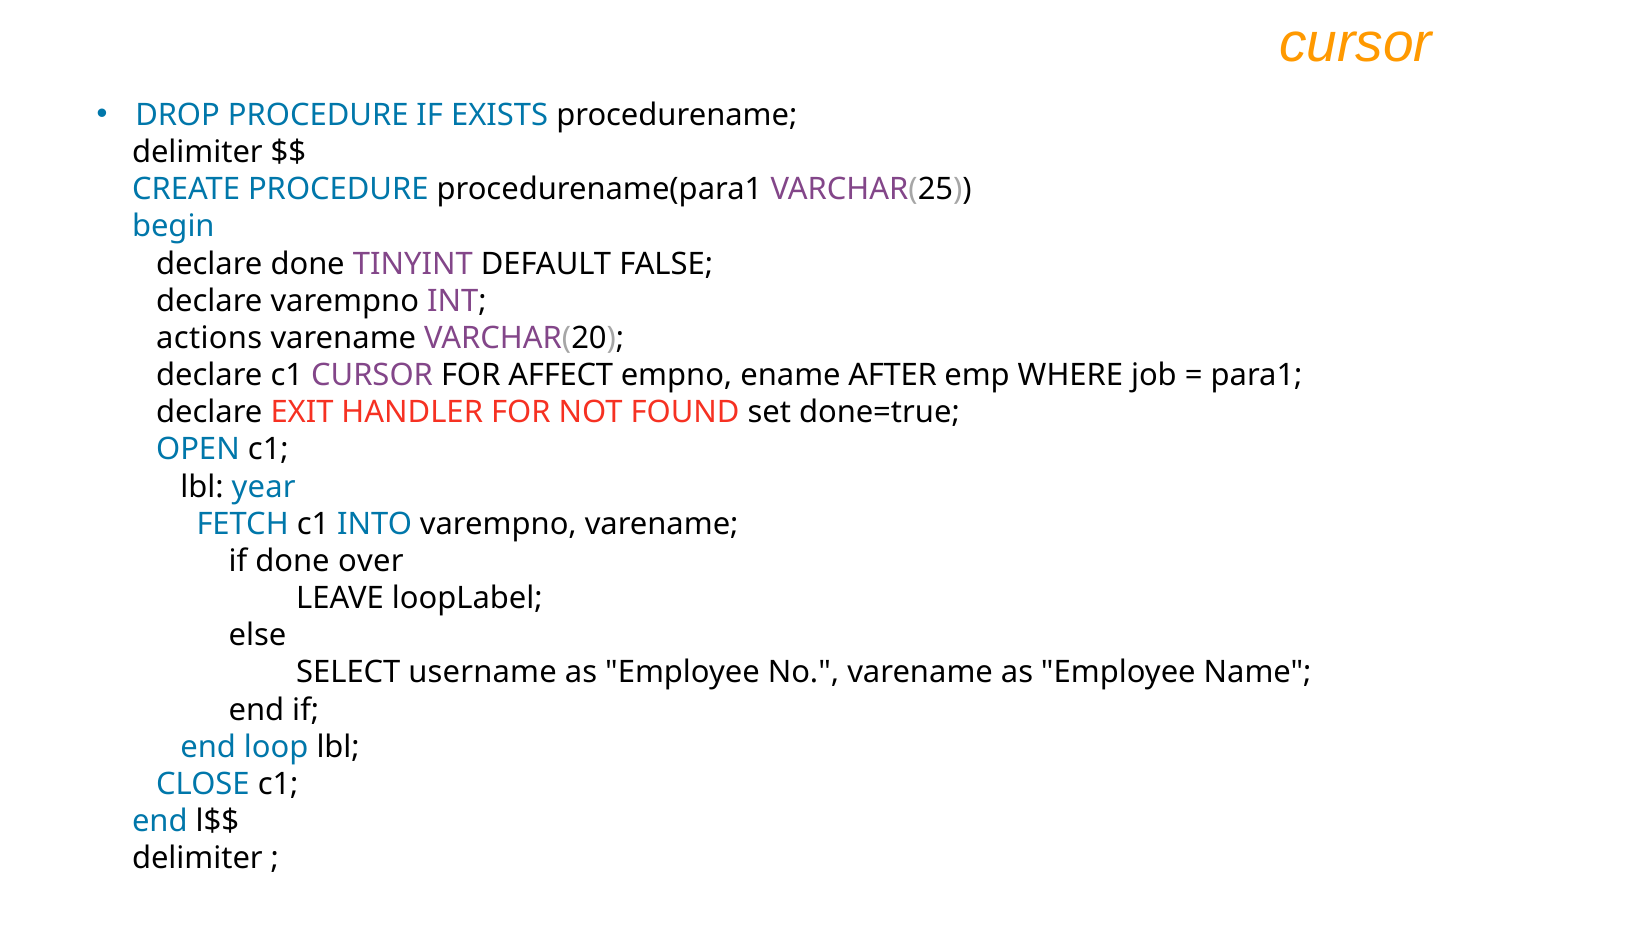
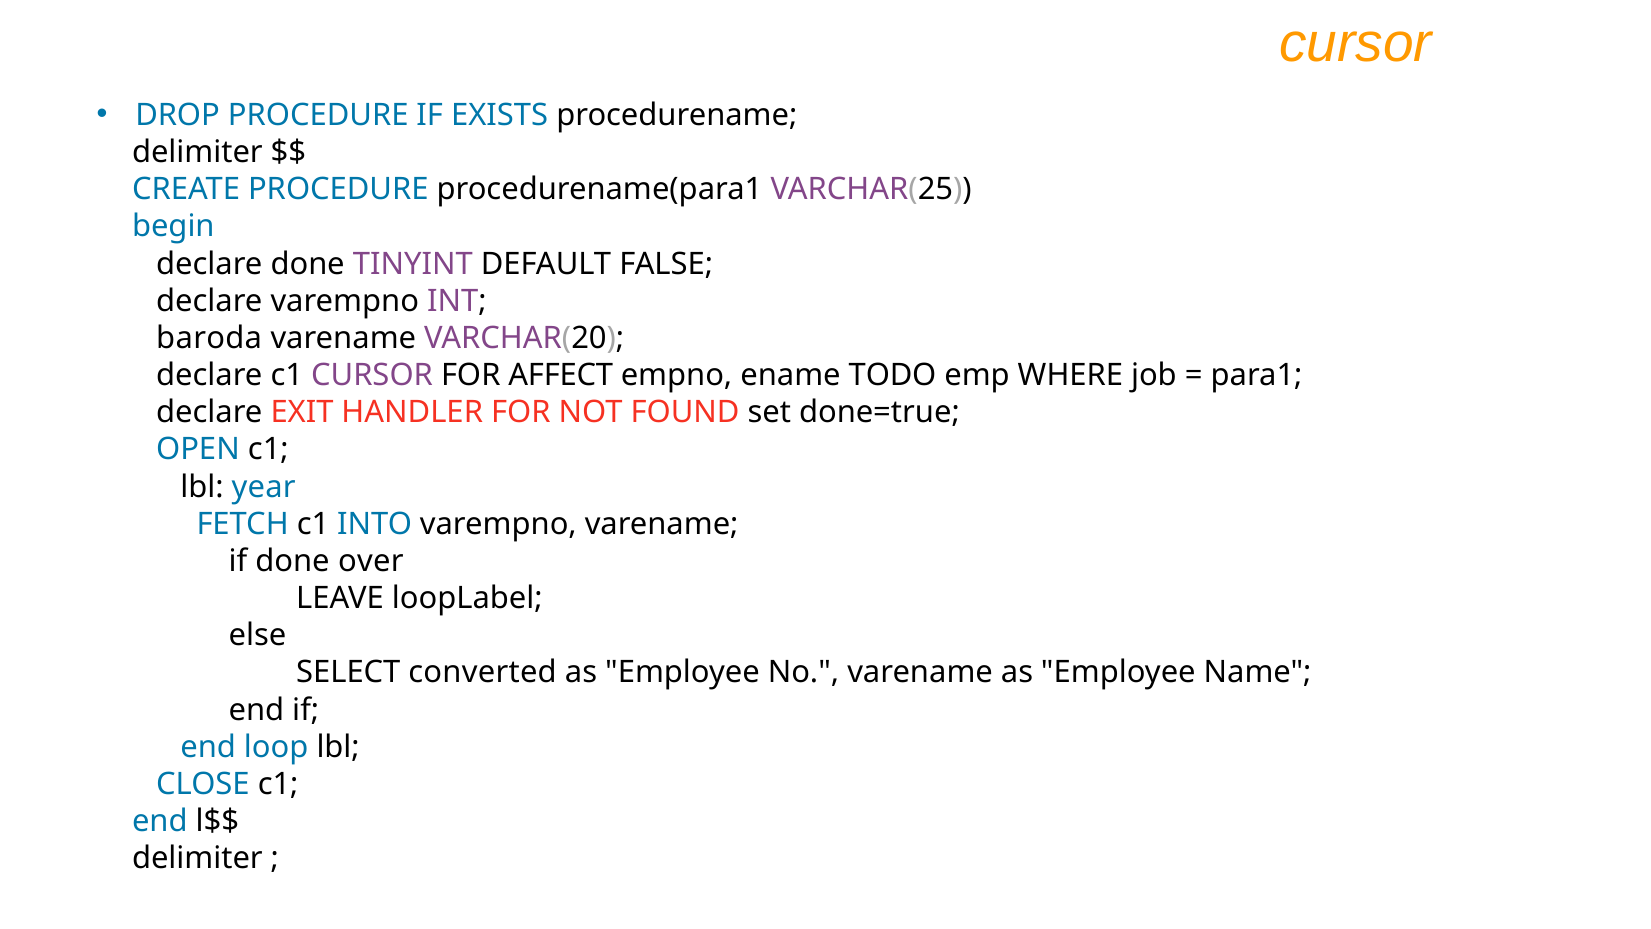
actions: actions -> baroda (209, 338)
AFTER: AFTER -> TODO (893, 375)
username: username -> converted (483, 672)
